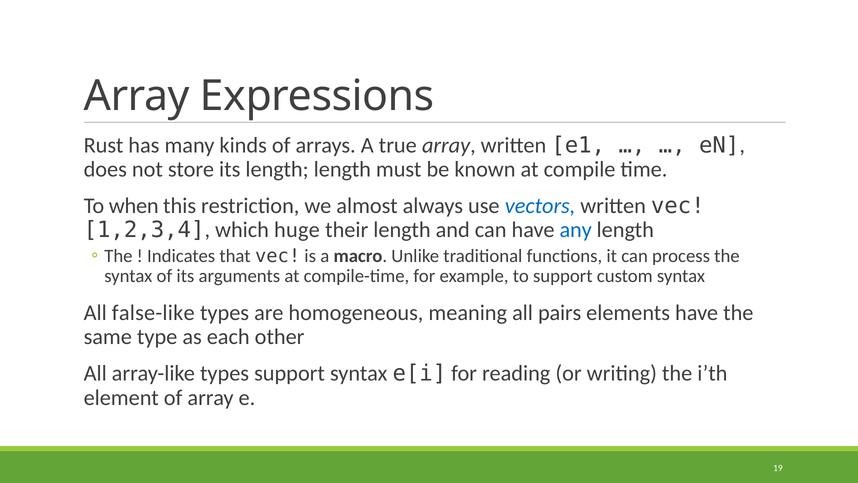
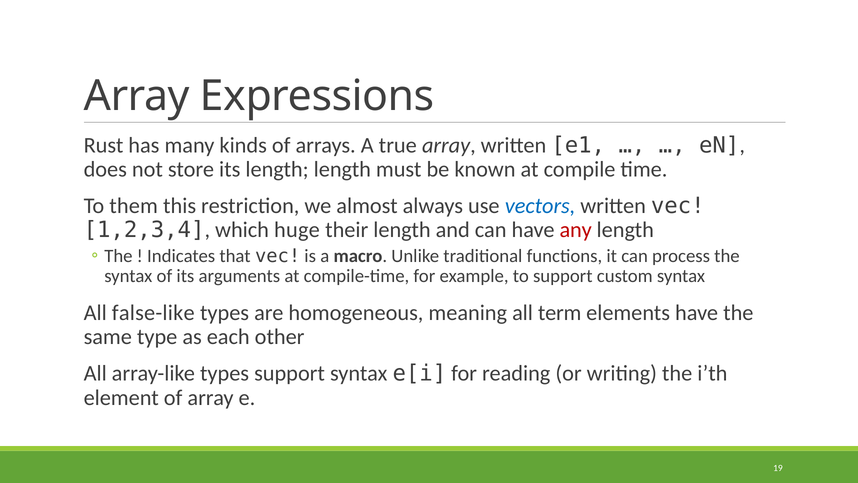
when: when -> them (134, 206)
any colour: blue -> red (576, 230)
pairs: pairs -> term (560, 312)
